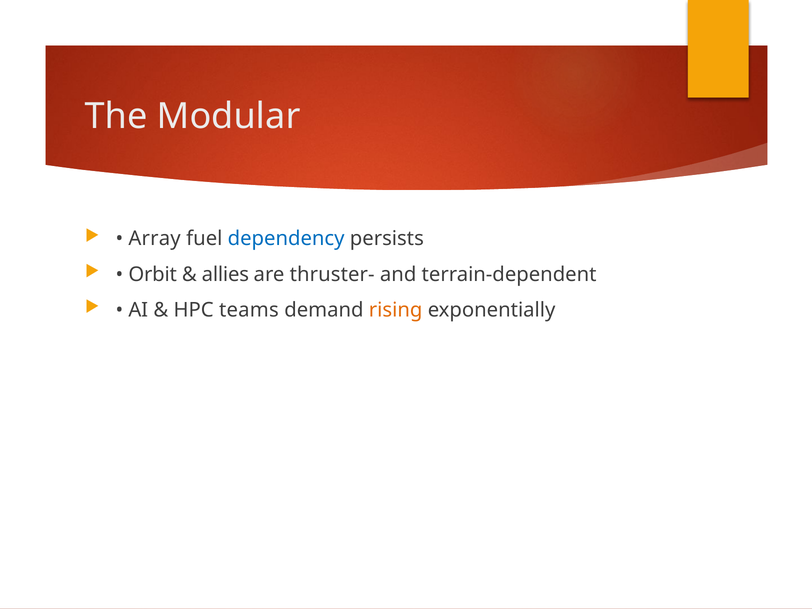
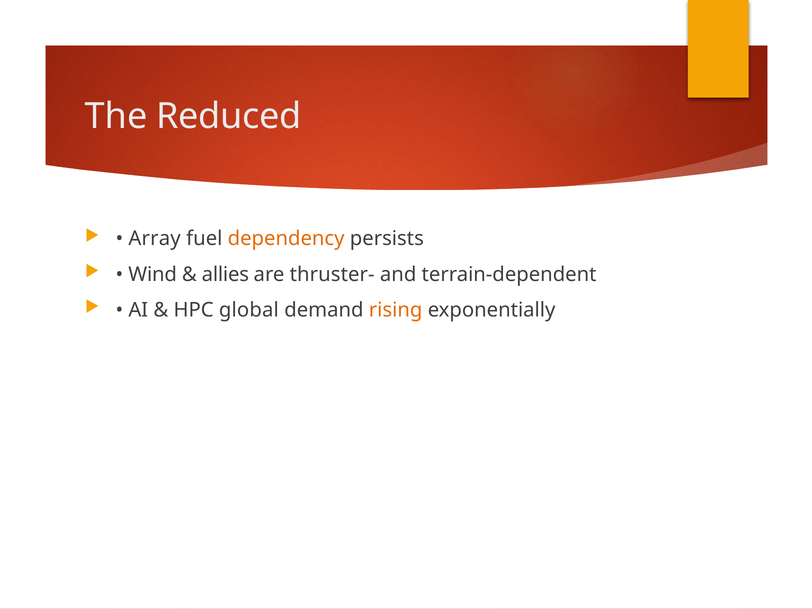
Modular: Modular -> Reduced (229, 116)
dependency colour: blue -> orange (286, 239)
Orbit: Orbit -> Wind (153, 274)
teams: teams -> global (249, 310)
